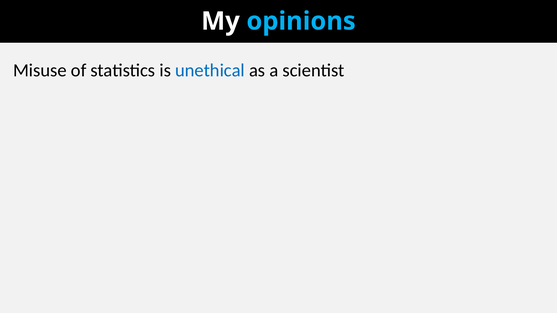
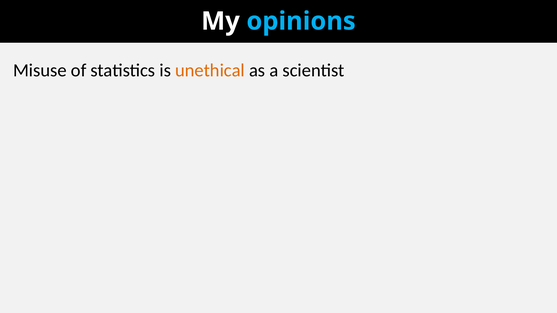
unethical colour: blue -> orange (210, 70)
